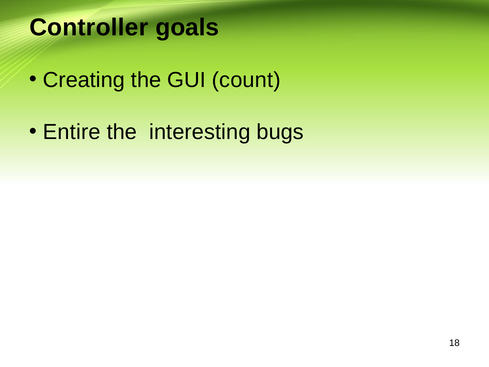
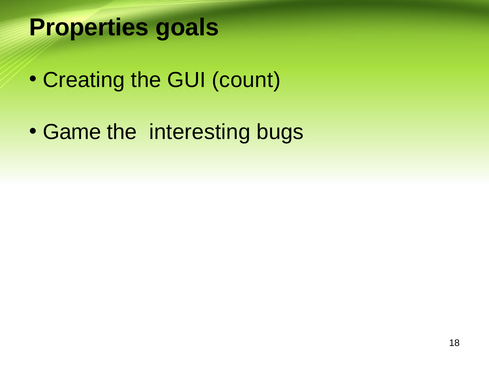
Controller: Controller -> Properties (89, 27)
Entire: Entire -> Game (72, 132)
